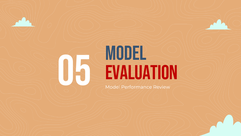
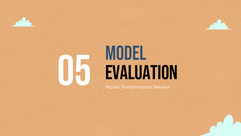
EVALUATION colour: red -> black (141, 72)
